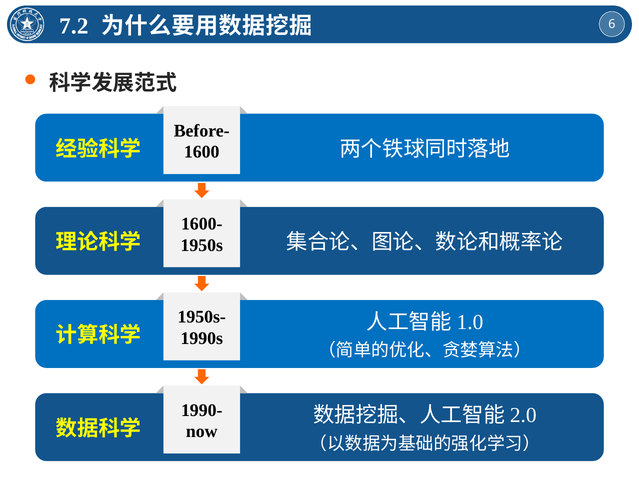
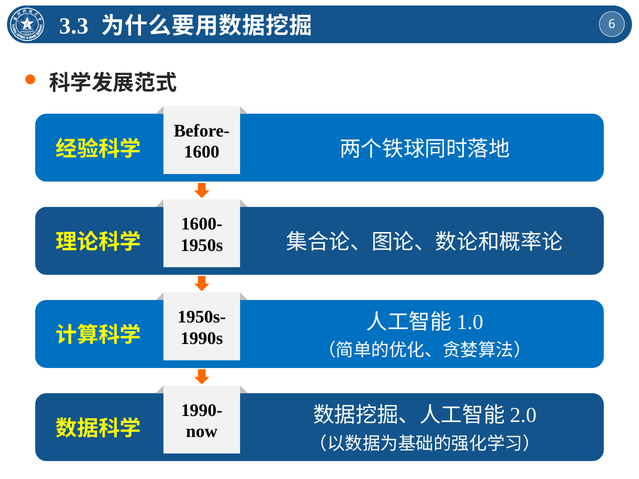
7.2: 7.2 -> 3.3 (74, 26)
